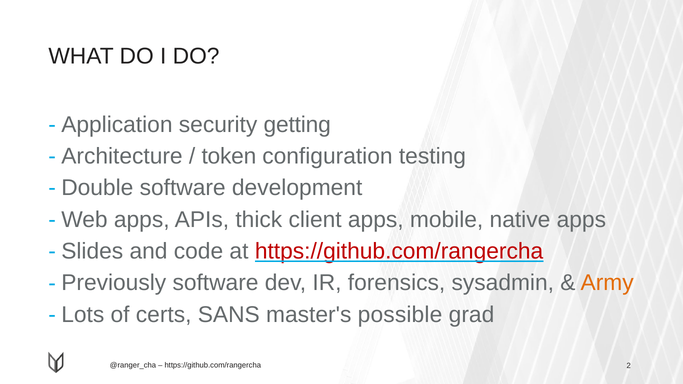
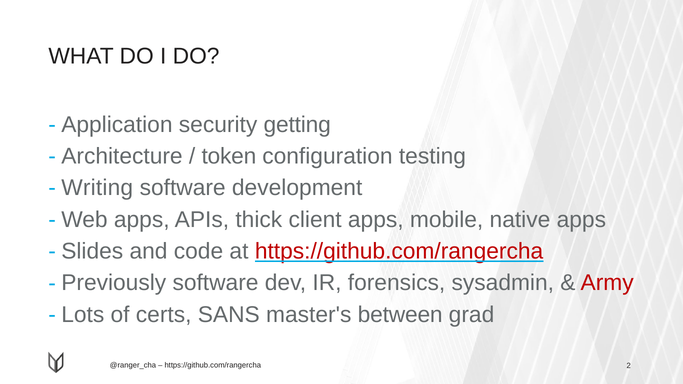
Double: Double -> Writing (97, 188)
Army colour: orange -> red (607, 283)
possible: possible -> between (400, 315)
